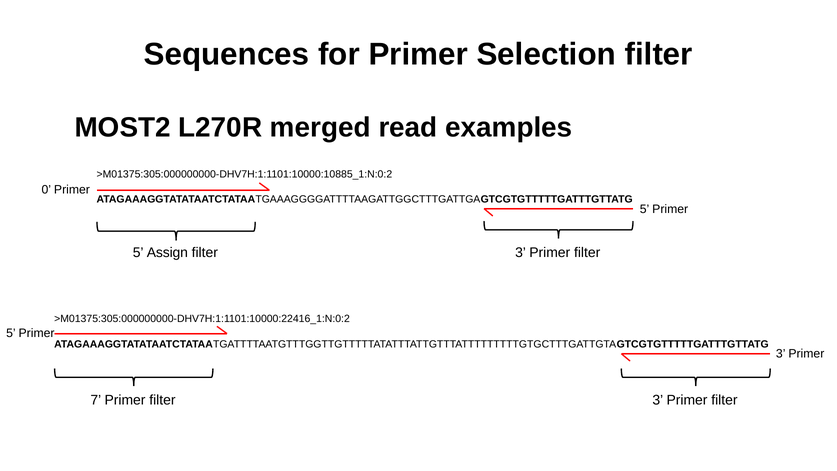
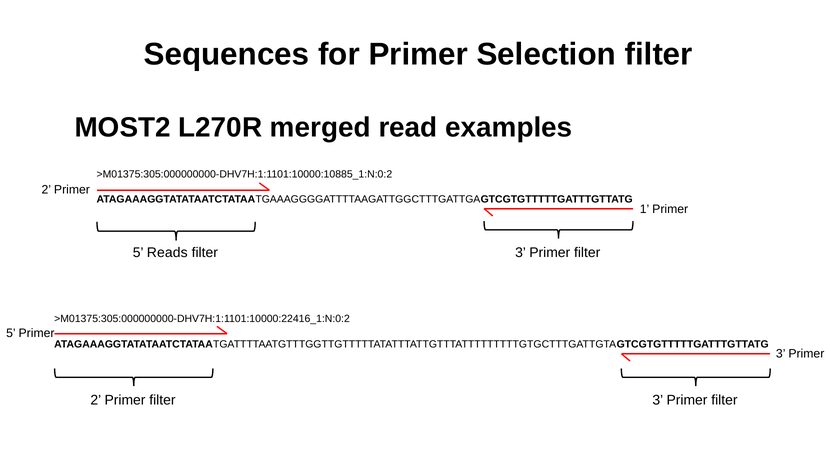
0: 0 -> 2 (46, 190)
5: 5 -> 1 (645, 209)
Assign: Assign -> Reads (167, 253)
7: 7 -> 2 (96, 400)
